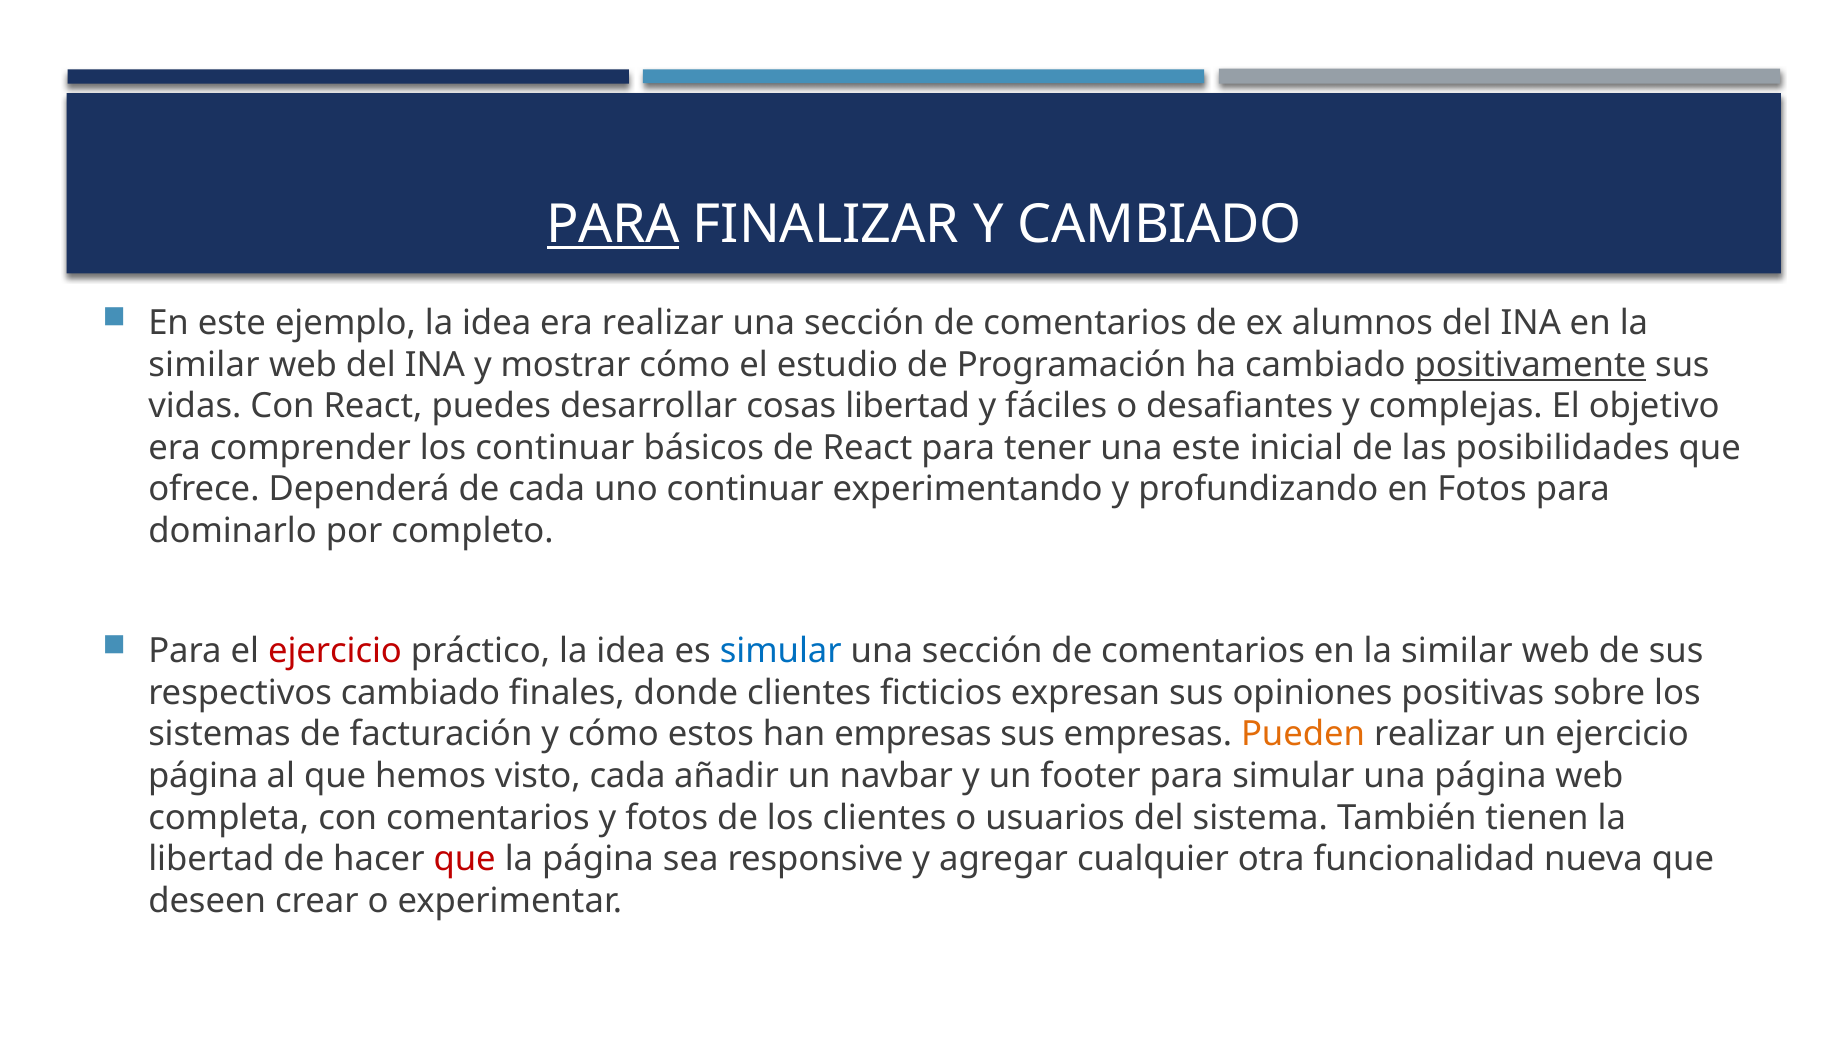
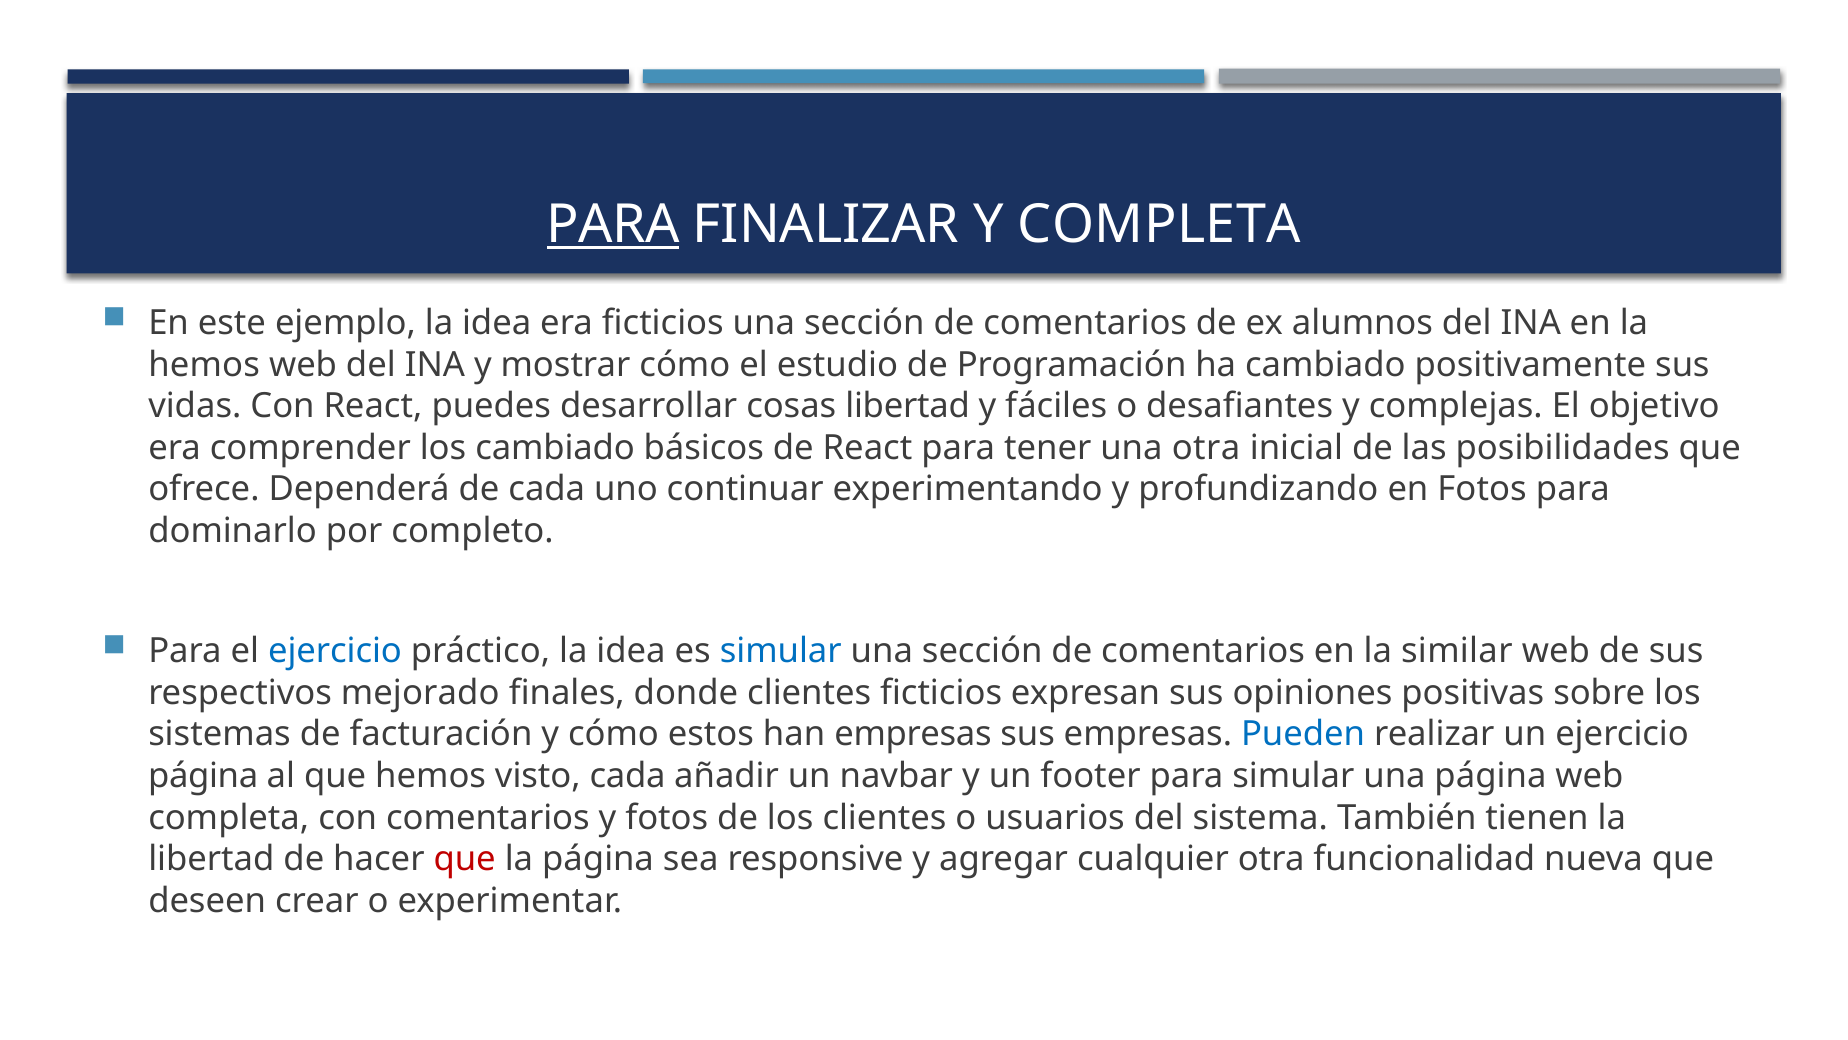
Y CAMBIADO: CAMBIADO -> COMPLETA (1159, 224)
era realizar: realizar -> ficticios (663, 323)
similar: similar -> hemos (204, 364)
positivamente underline: present -> none (1530, 364)
los continuar: continuar -> cambiado (555, 448)
una este: este -> otra (1206, 448)
ejercicio colour: red -> blue (335, 651)
respectivos cambiado: cambiado -> mejorado (420, 693)
Pueden colour: orange -> blue (1303, 734)
